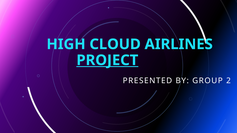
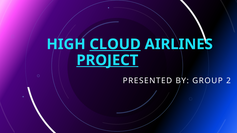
CLOUD underline: none -> present (115, 44)
